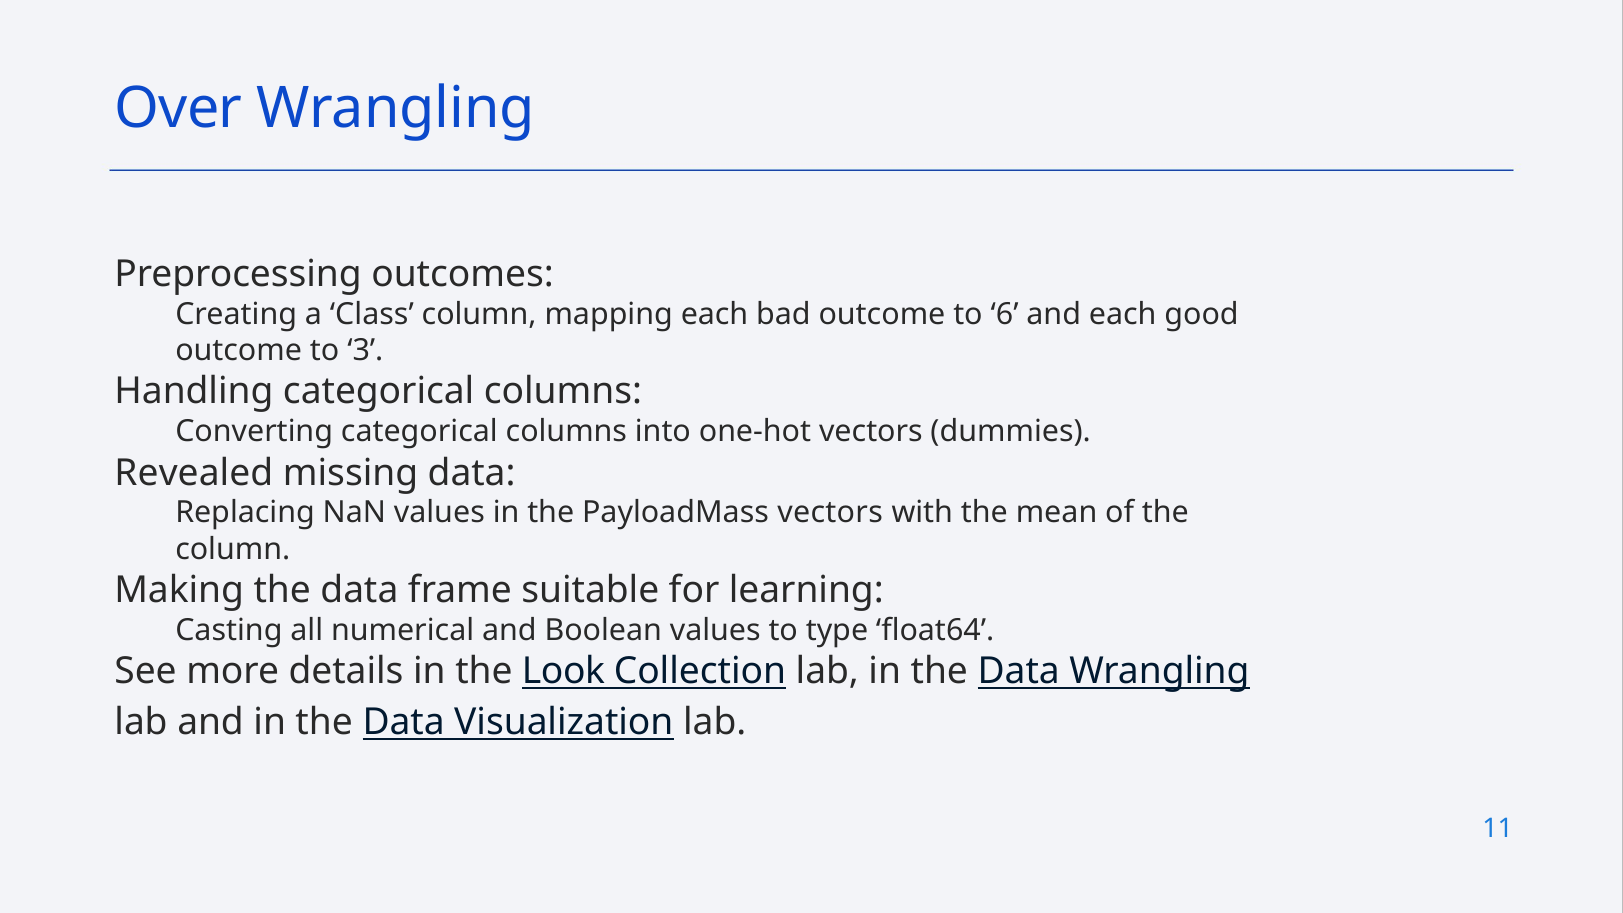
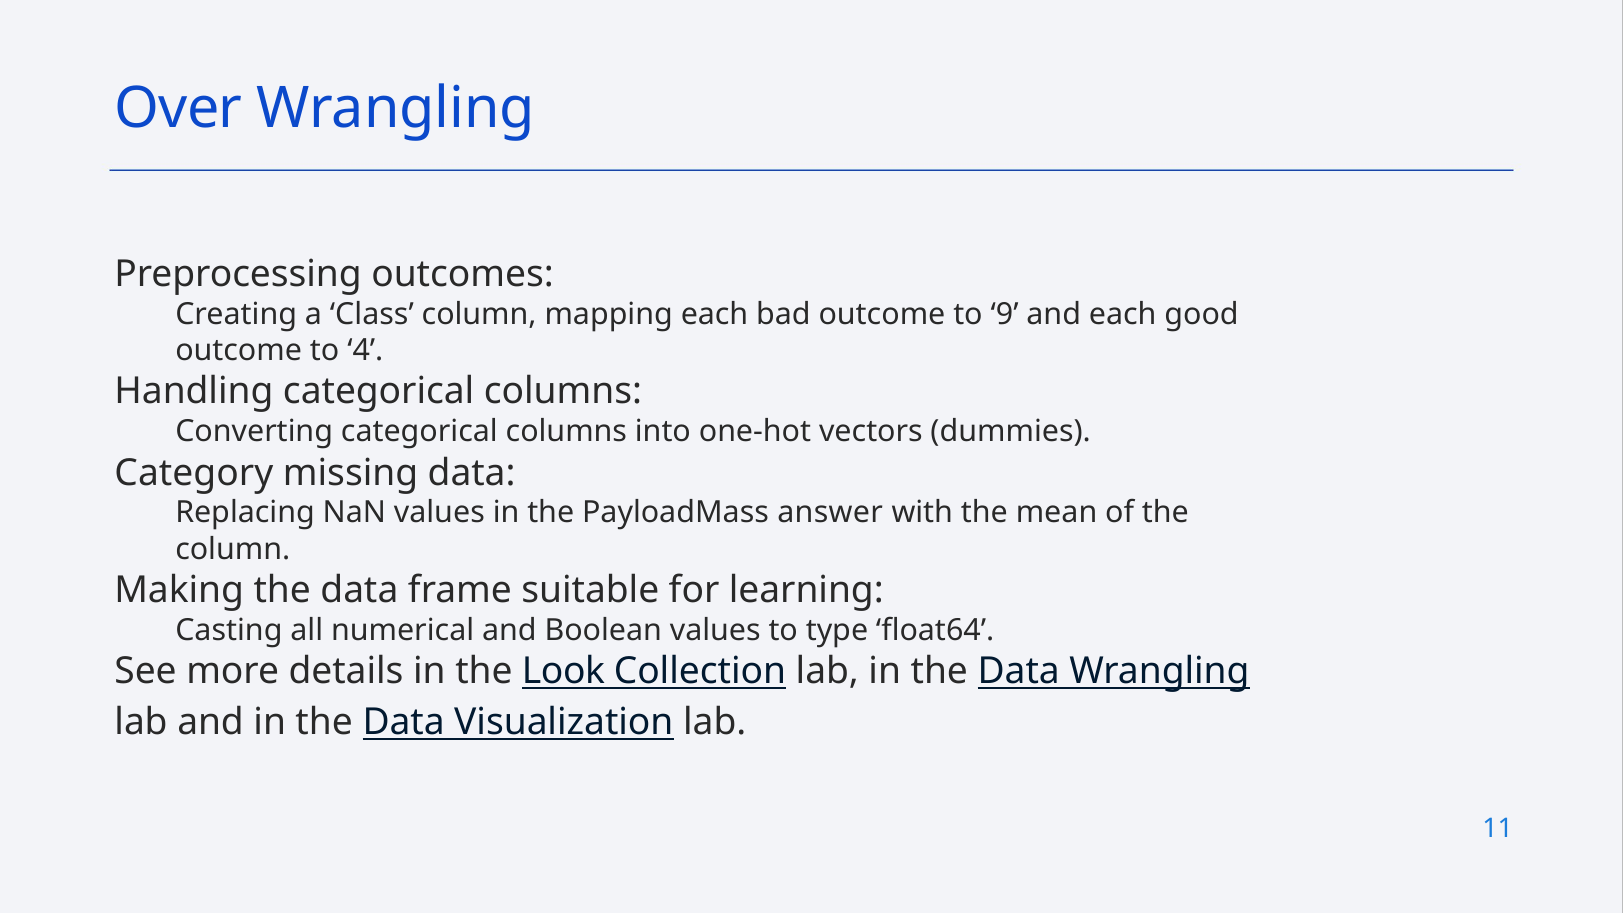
6: 6 -> 9 (1005, 314)
3: 3 -> 4 (365, 351)
Revealed: Revealed -> Category (194, 473)
PayloadMass vectors: vectors -> answer (830, 513)
